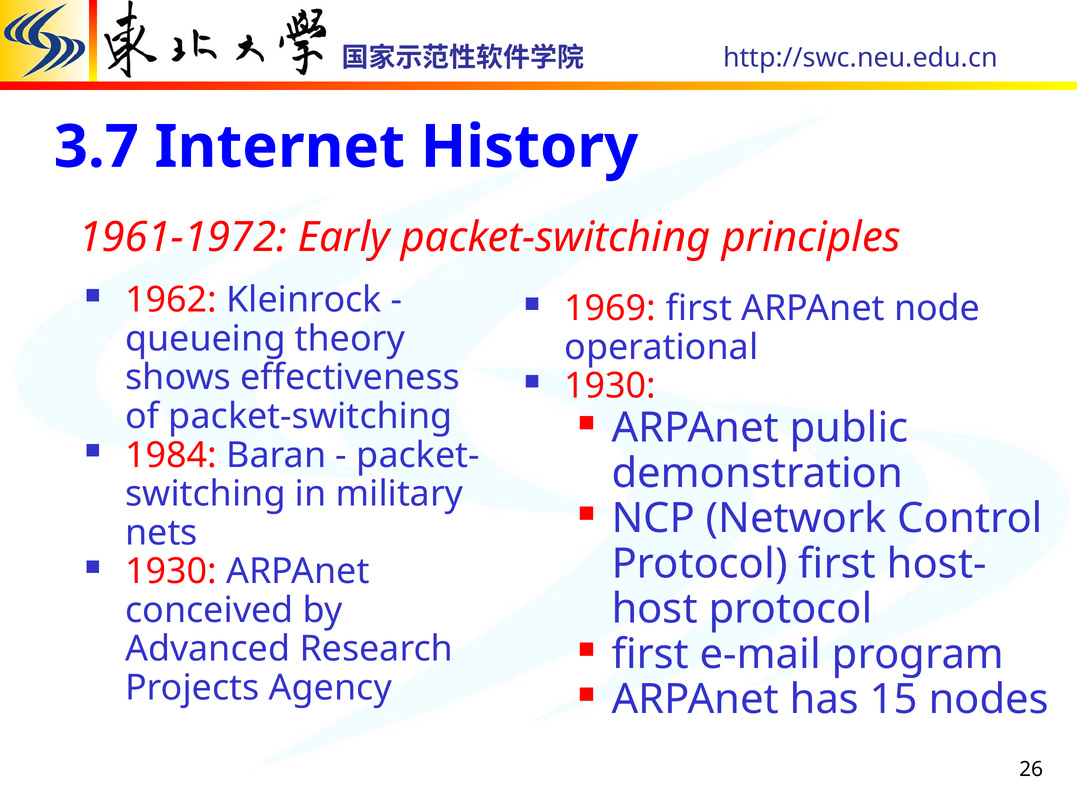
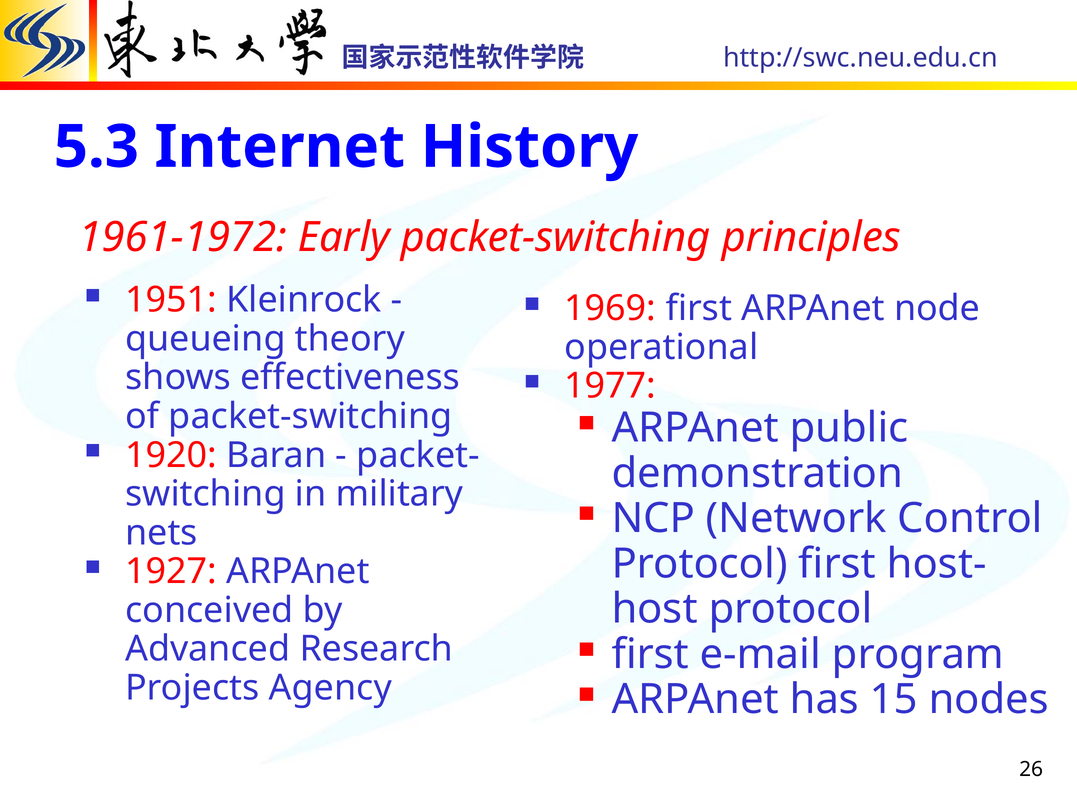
3.7: 3.7 -> 5.3 (96, 147)
1962: 1962 -> 1951 (171, 300)
1930: 1930 -> 1977 (610, 386)
1984: 1984 -> 1920 (171, 455)
1930: 1930 -> 1927 (171, 571)
